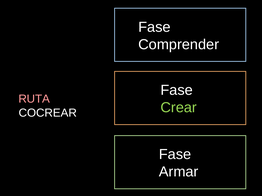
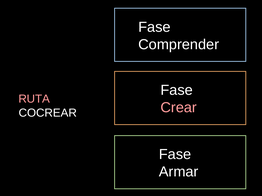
Crear colour: light green -> pink (179, 108)
